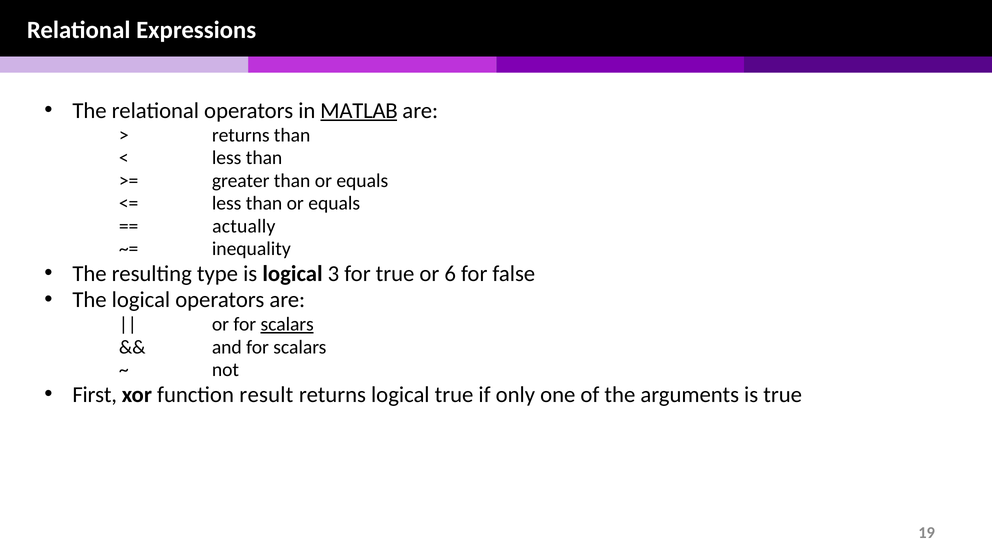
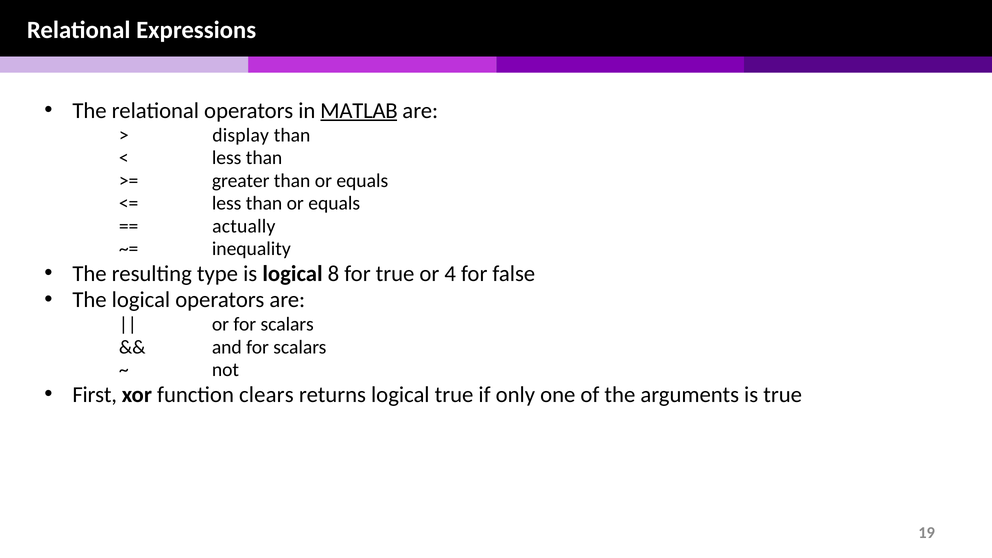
returns: returns -> display (241, 135)
3: 3 -> 8 (333, 274)
6: 6 -> 4 (450, 274)
scalars underline: present -> none (287, 324)
result: result -> clears (266, 395)
